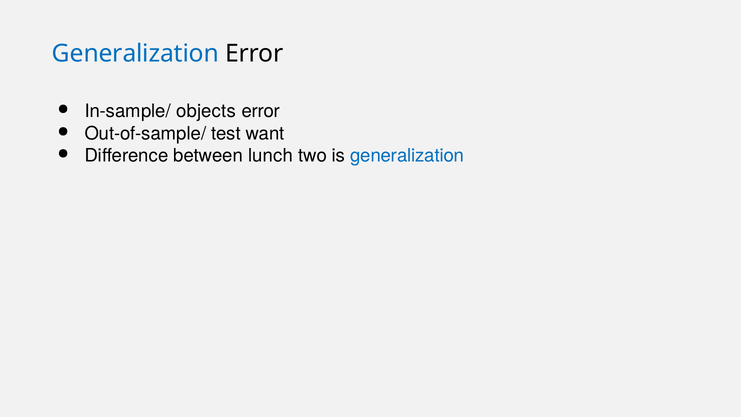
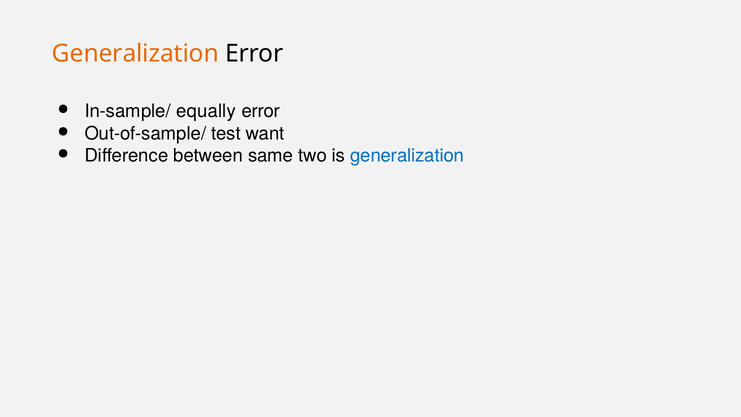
Generalization colour: blue -> orange (135, 54)
objects: objects -> equally (206, 111)
lunch: lunch -> same (271, 156)
